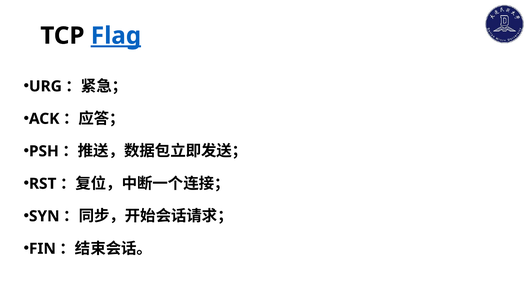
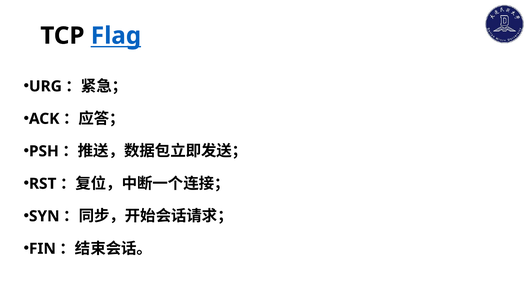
Flag underline: present -> none (116, 36)
